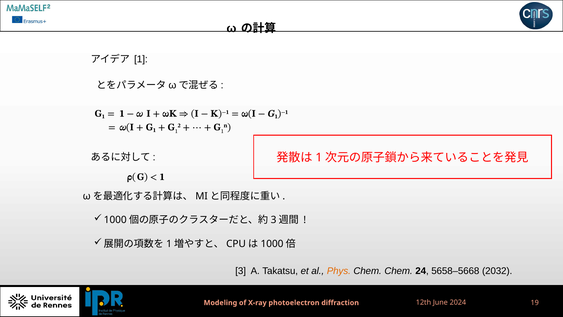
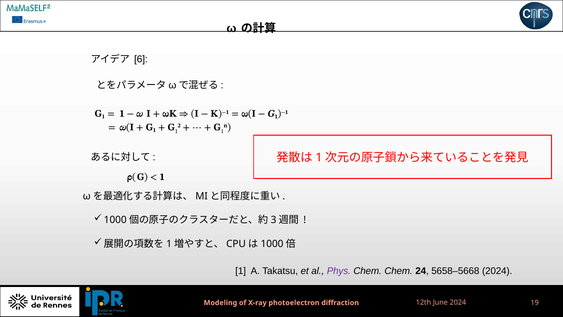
1: 1 -> 6 (141, 59)
3: 3 -> 1 (241, 271)
Phys colour: orange -> purple (339, 271)
5658–5668 2032: 2032 -> 2024 (497, 271)
